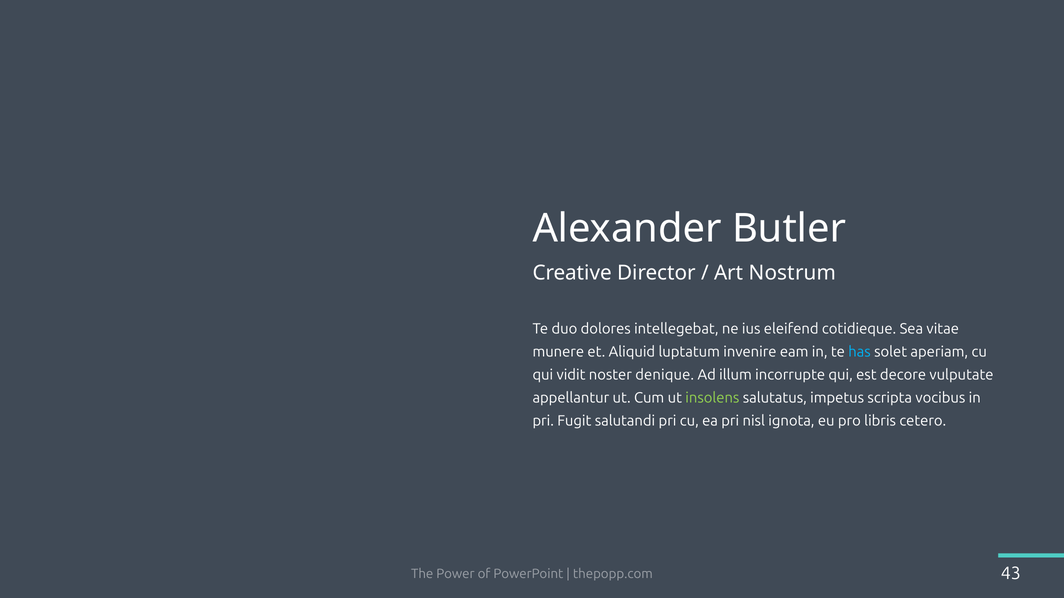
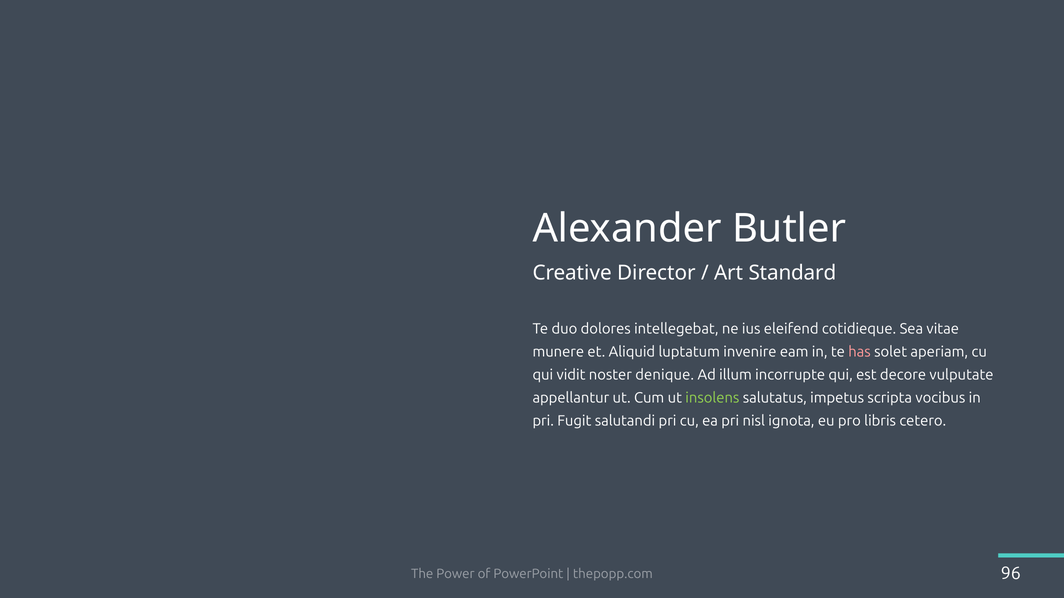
Nostrum: Nostrum -> Standard (793, 273)
has colour: light blue -> pink (860, 352)
43: 43 -> 96 (1011, 574)
